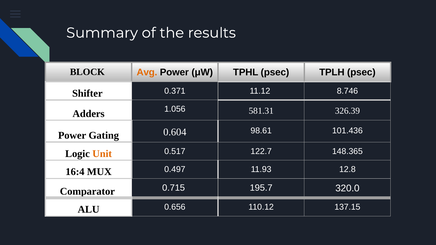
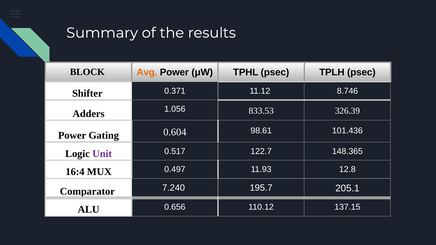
581.31: 581.31 -> 833.53 (261, 111)
Unit colour: orange -> purple (102, 154)
0.715: 0.715 -> 7.240 (174, 188)
320.0: 320.0 -> 205.1 (347, 189)
